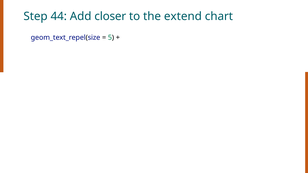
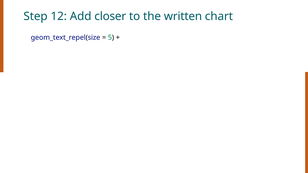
44: 44 -> 12 (59, 16)
extend: extend -> written (183, 16)
